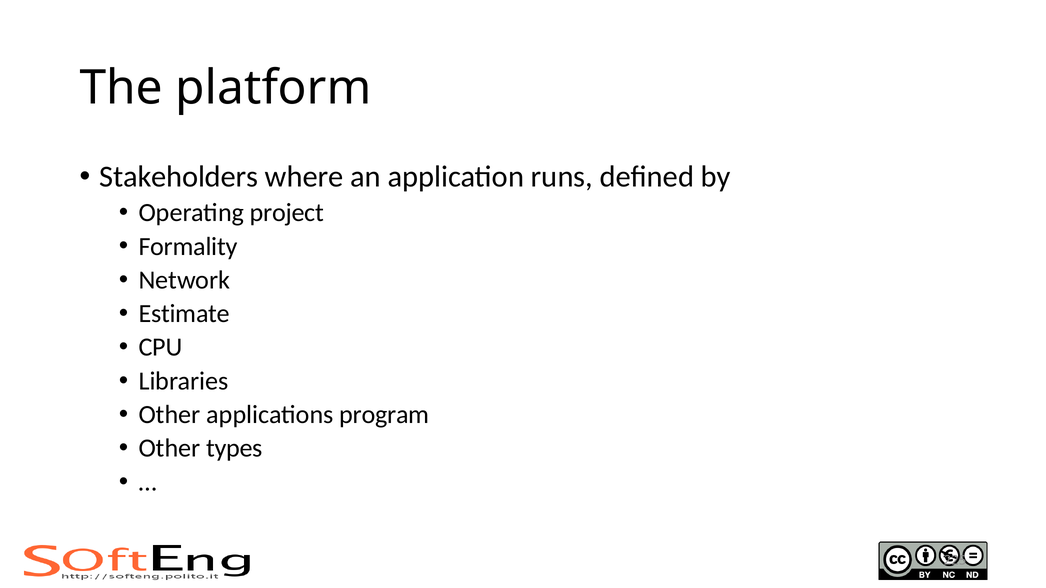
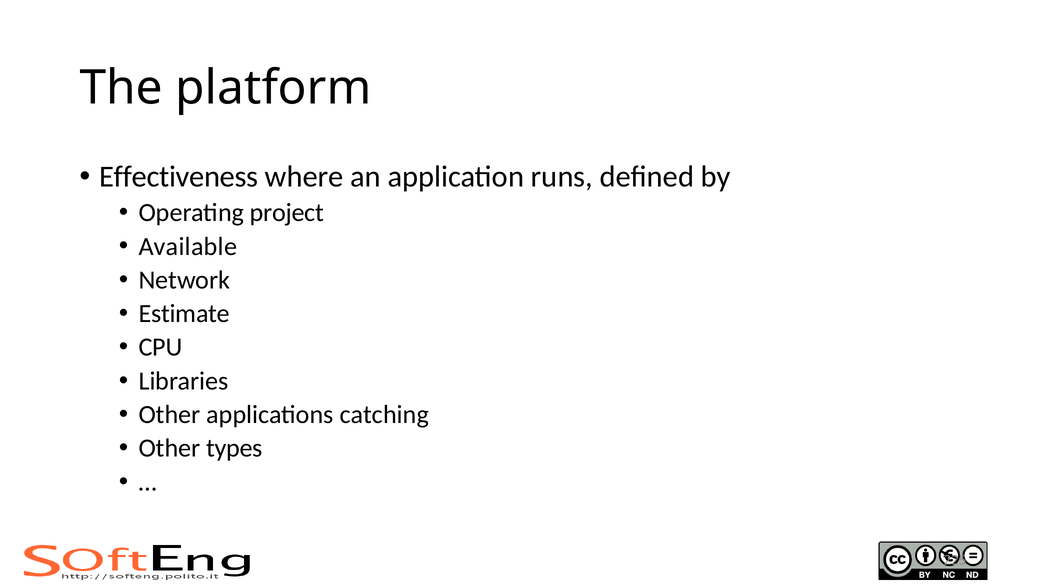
Stakeholders: Stakeholders -> Effectiveness (179, 177)
Formality: Formality -> Available (188, 247)
program: program -> catching (384, 415)
